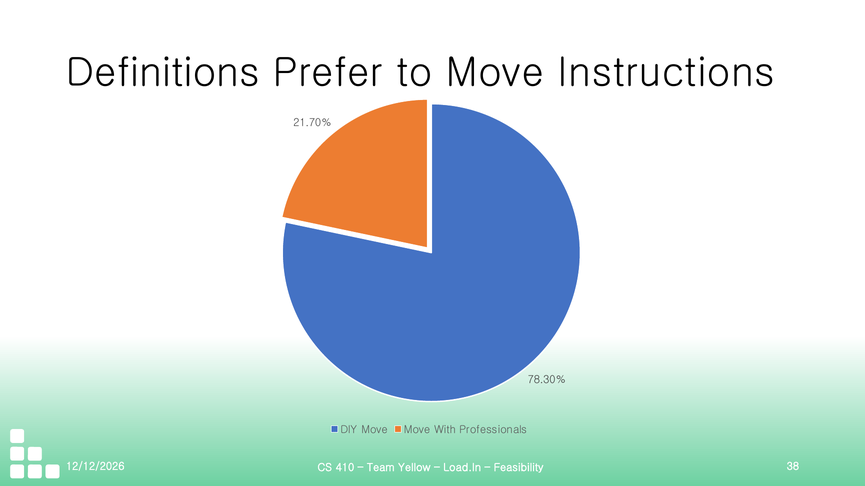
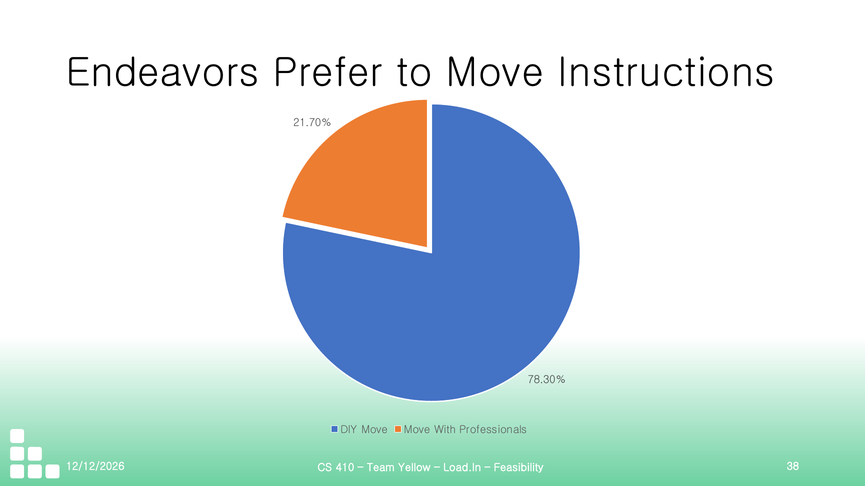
Definitions: Definitions -> Endeavors (163, 73)
